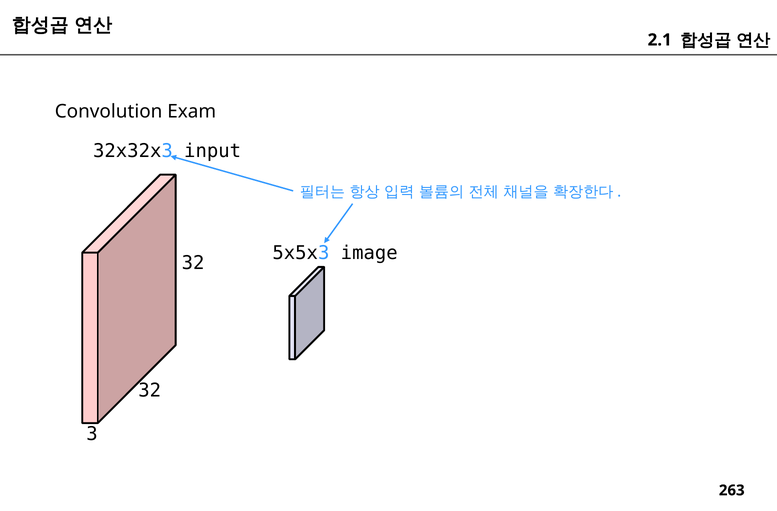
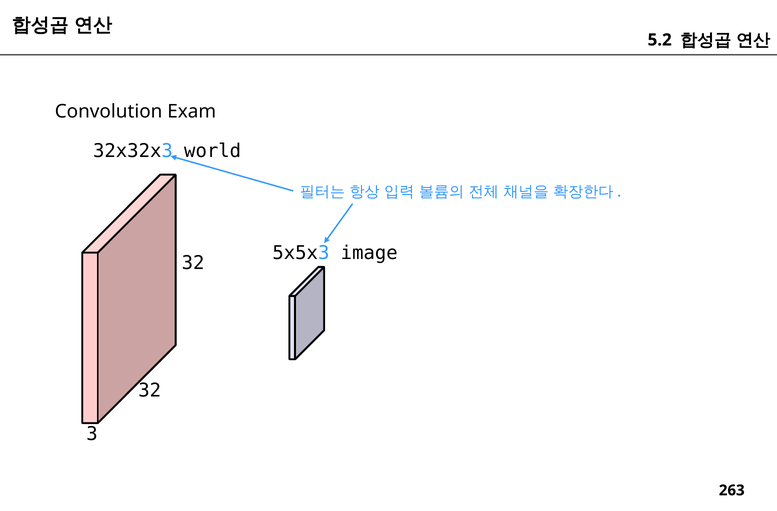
2.1: 2.1 -> 5.2 (660, 40)
input: input -> world (213, 151)
